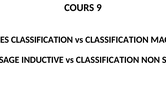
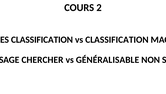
COURS 9: 9 -> 2 (99, 8)
INDUCTIVE: INDUCTIVE -> CHERCHER (42, 59)
CLASSIFICATION: CLASSIFICATION -> GÉNÉRALISABLE (108, 59)
